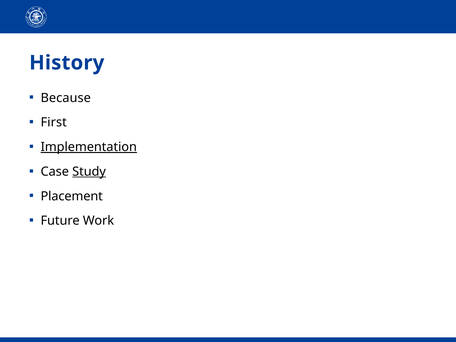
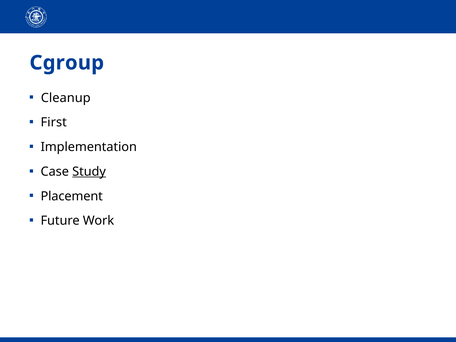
History: History -> Cgroup (67, 63)
Because: Because -> Cleanup (66, 98)
Implementation underline: present -> none (89, 147)
